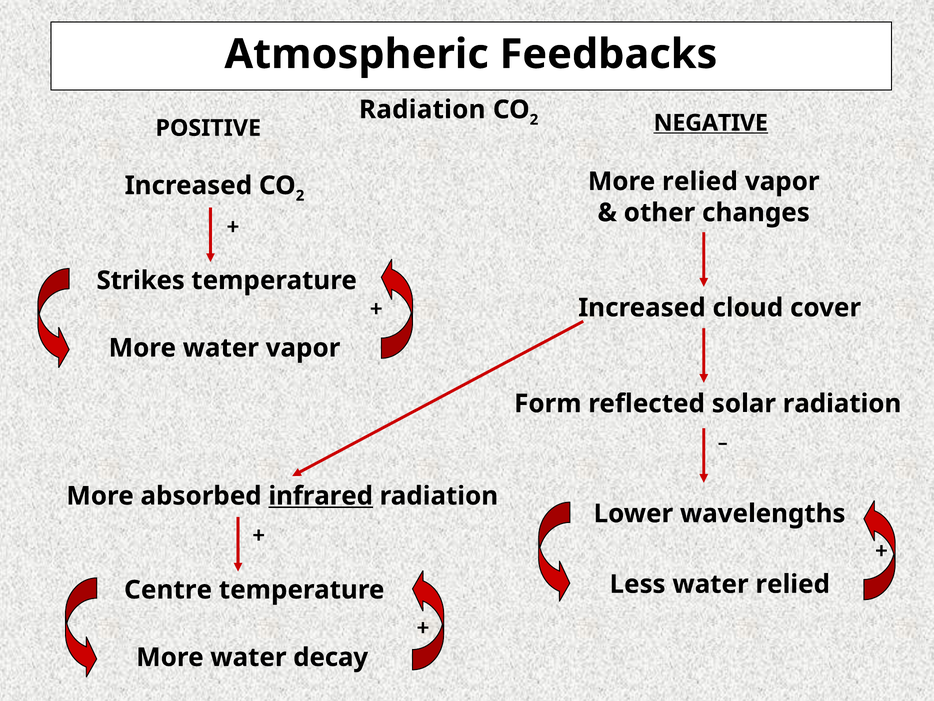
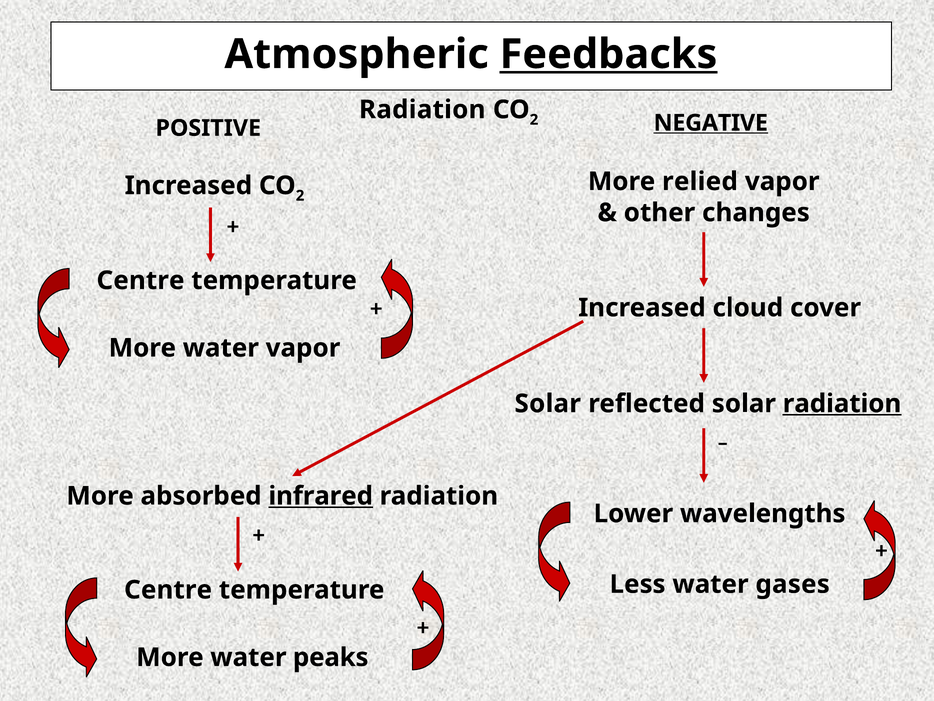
Feedbacks underline: none -> present (608, 54)
Strikes: Strikes -> Centre (141, 280)
Form: Form -> Solar (548, 403)
radiation underline: none -> present (842, 403)
water relied: relied -> gases (793, 584)
decay: decay -> peaks (331, 657)
